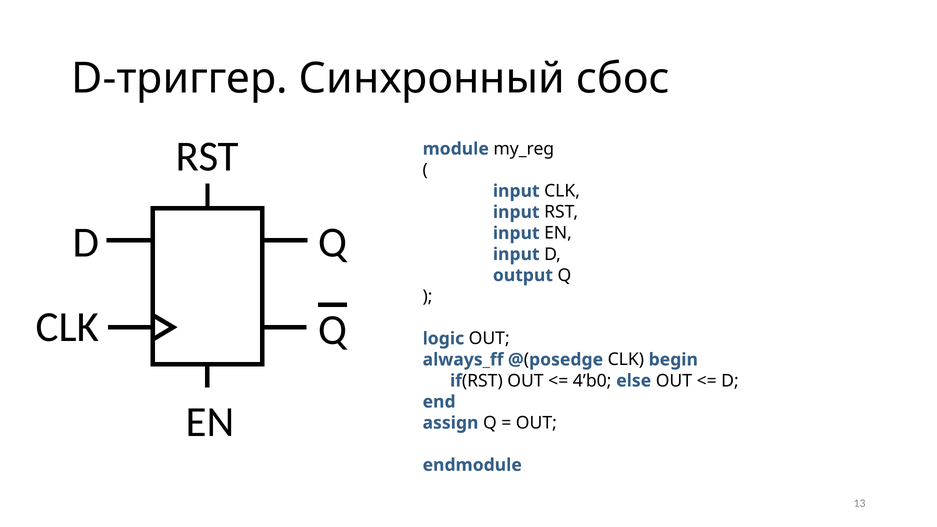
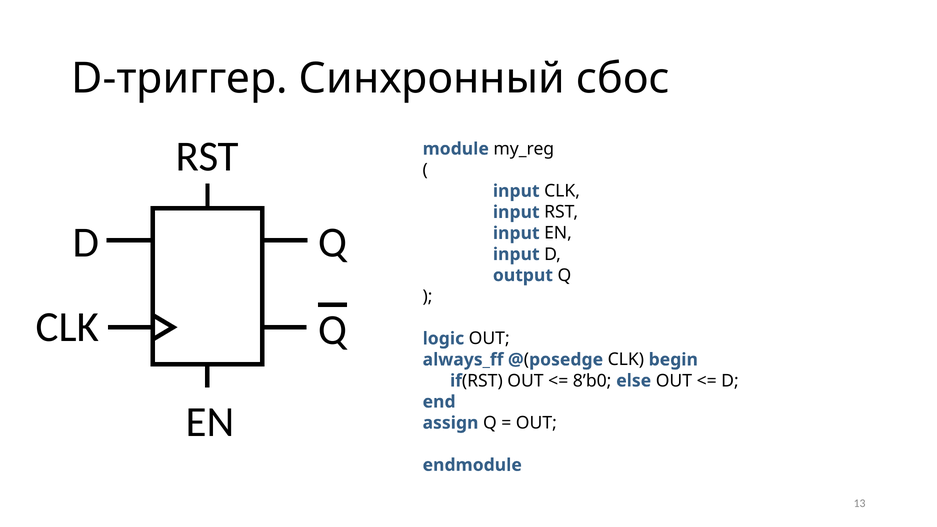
4’b0: 4’b0 -> 8’b0 (592, 381)
